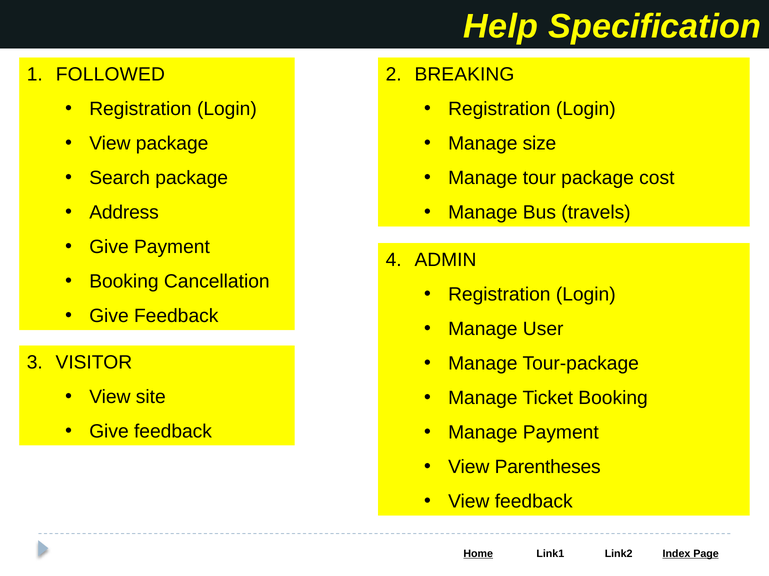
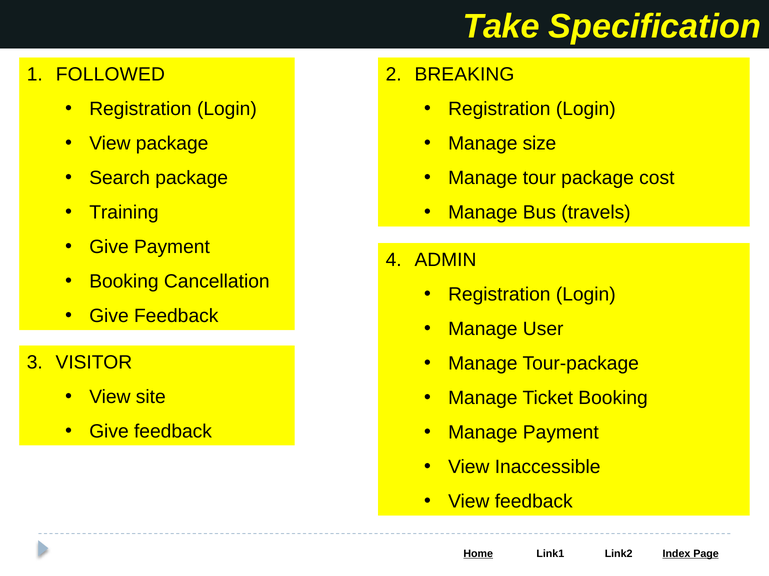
Help: Help -> Take (501, 27)
Address: Address -> Training (124, 213)
Parentheses: Parentheses -> Inaccessible (548, 468)
